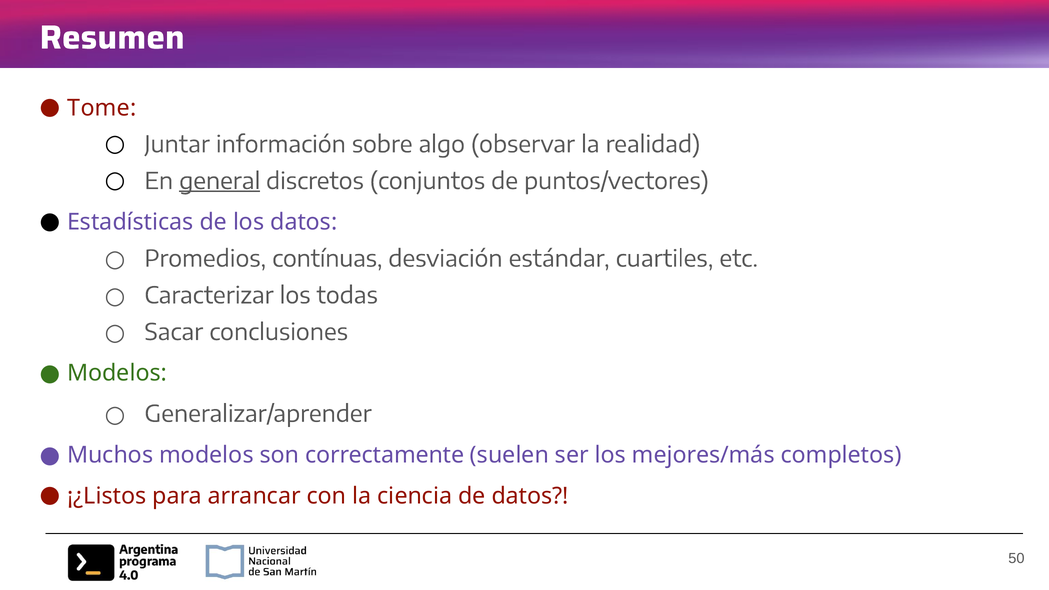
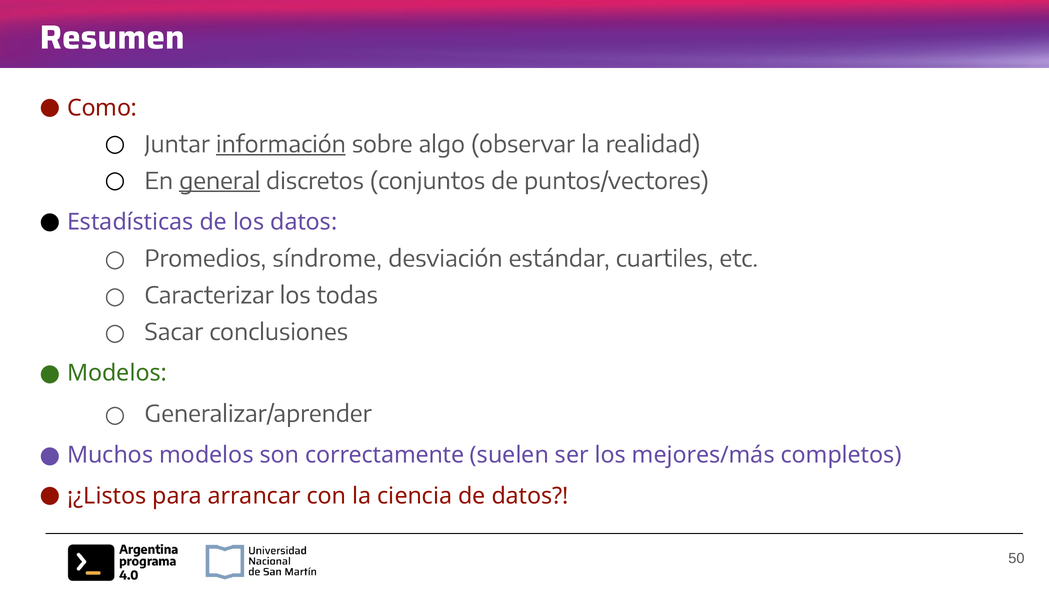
Tome: Tome -> Como (102, 108)
información underline: none -> present (281, 145)
contínuas: contínuas -> síndrome (327, 259)
